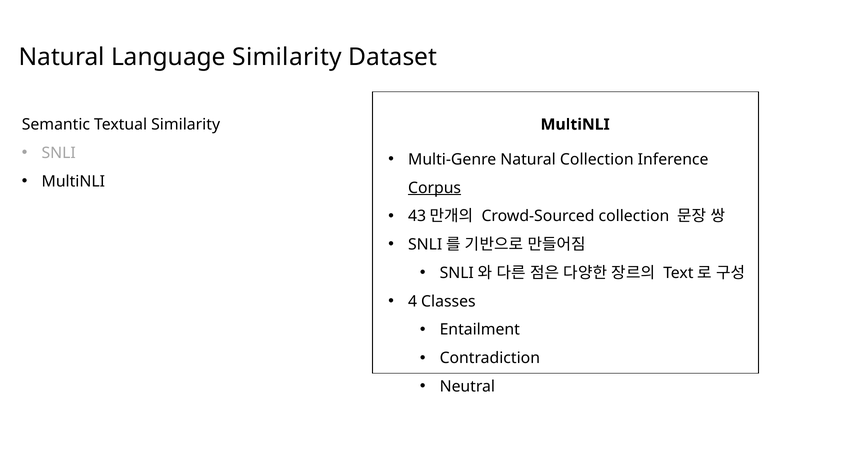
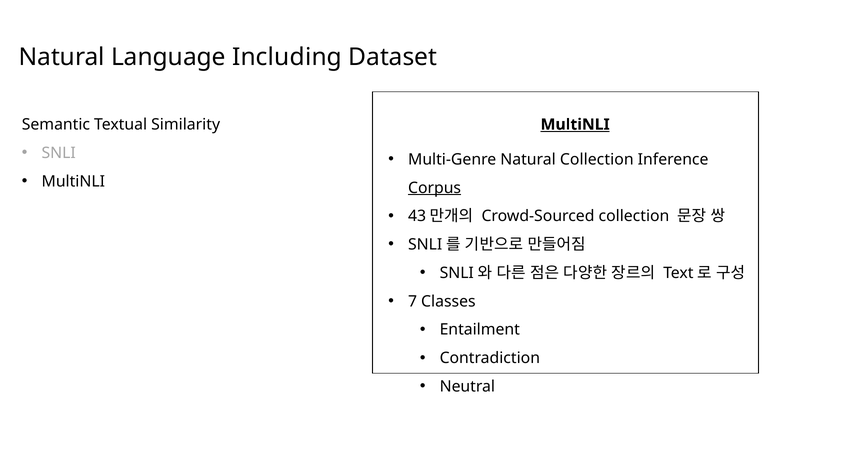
Language Similarity: Similarity -> Including (287, 57)
MultiNLI underline: none -> present (575, 125)
4: 4 -> 7 (413, 302)
